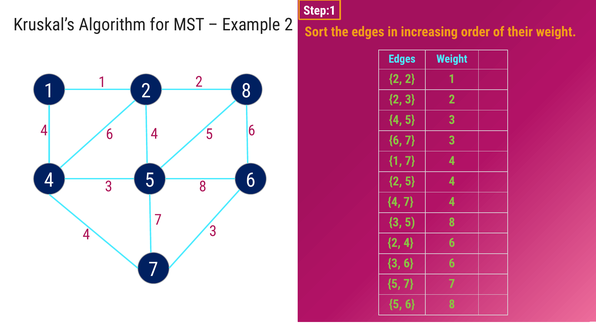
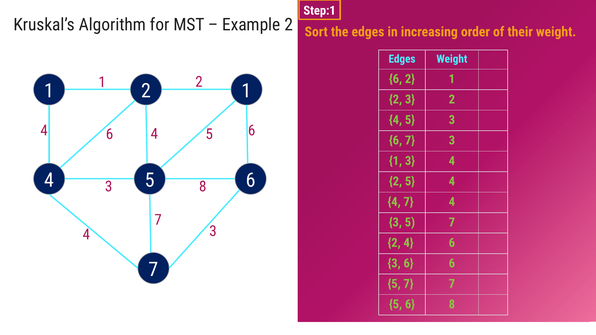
2: 2 -> 6 (396, 79)
1 2 8: 8 -> 1 (247, 91)
1 7: 7 -> 3 (410, 161)
3 5 8: 8 -> 7 (452, 222)
